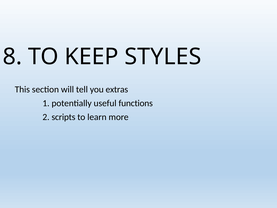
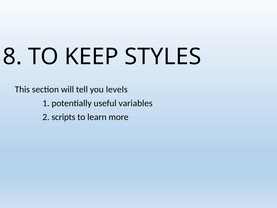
extras: extras -> levels (117, 89)
functions: functions -> variables (136, 103)
